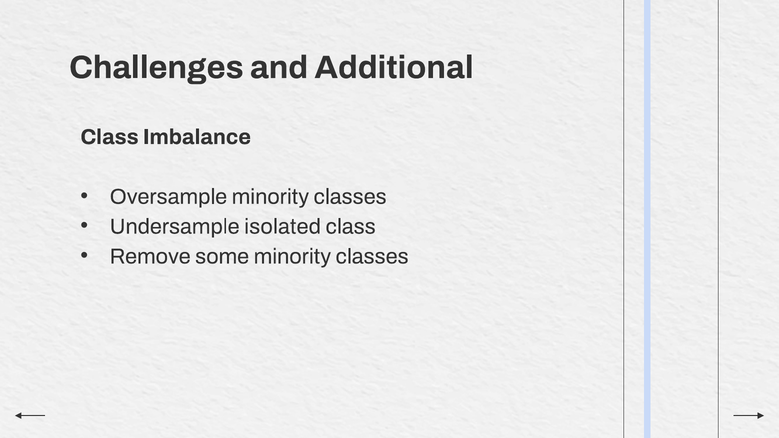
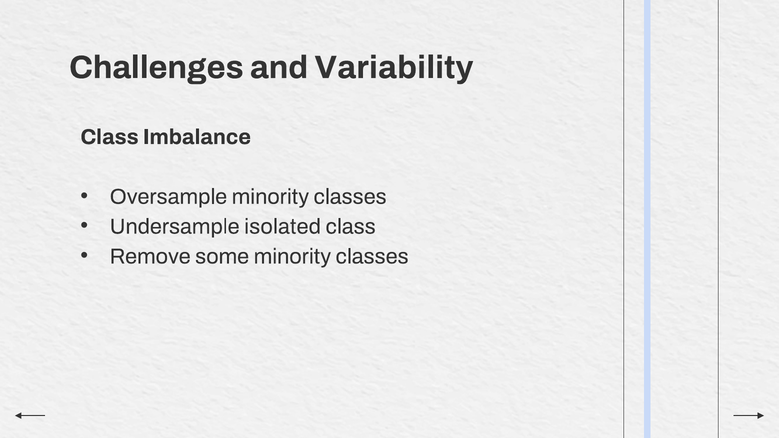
Additional: Additional -> Variability (394, 67)
